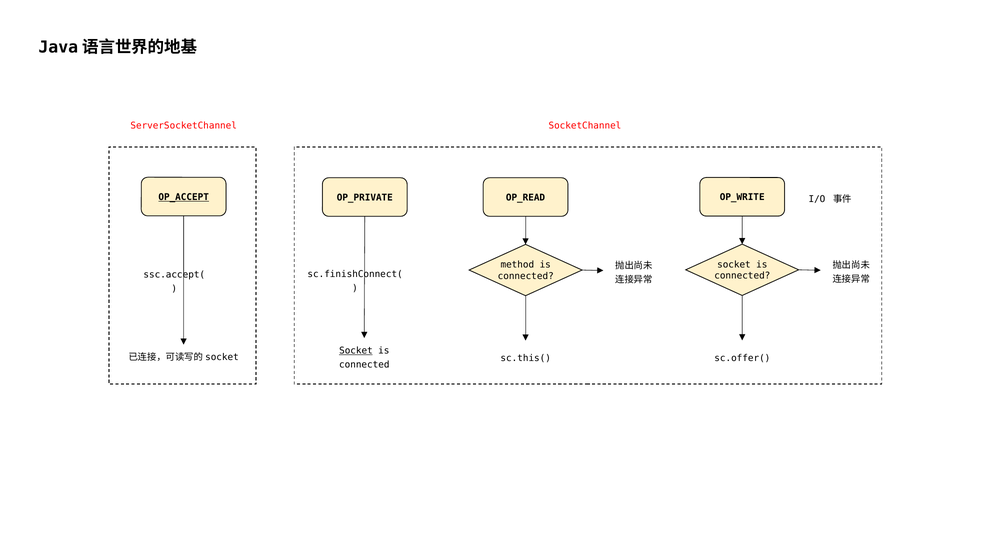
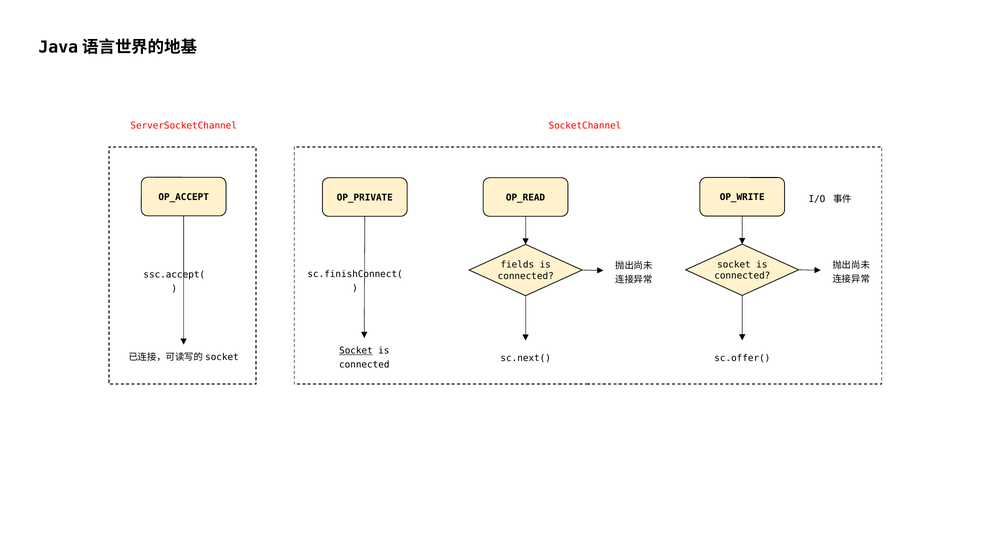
OP_ACCEPT underline: present -> none (184, 197)
method: method -> fields (517, 265)
sc.this(: sc.this( -> sc.next( (526, 358)
